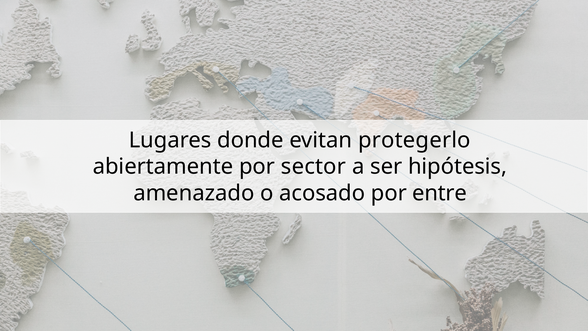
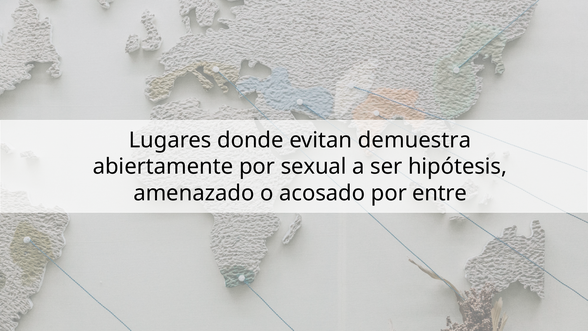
protegerlo: protegerlo -> demuestra (414, 140)
sector: sector -> sexual (314, 166)
